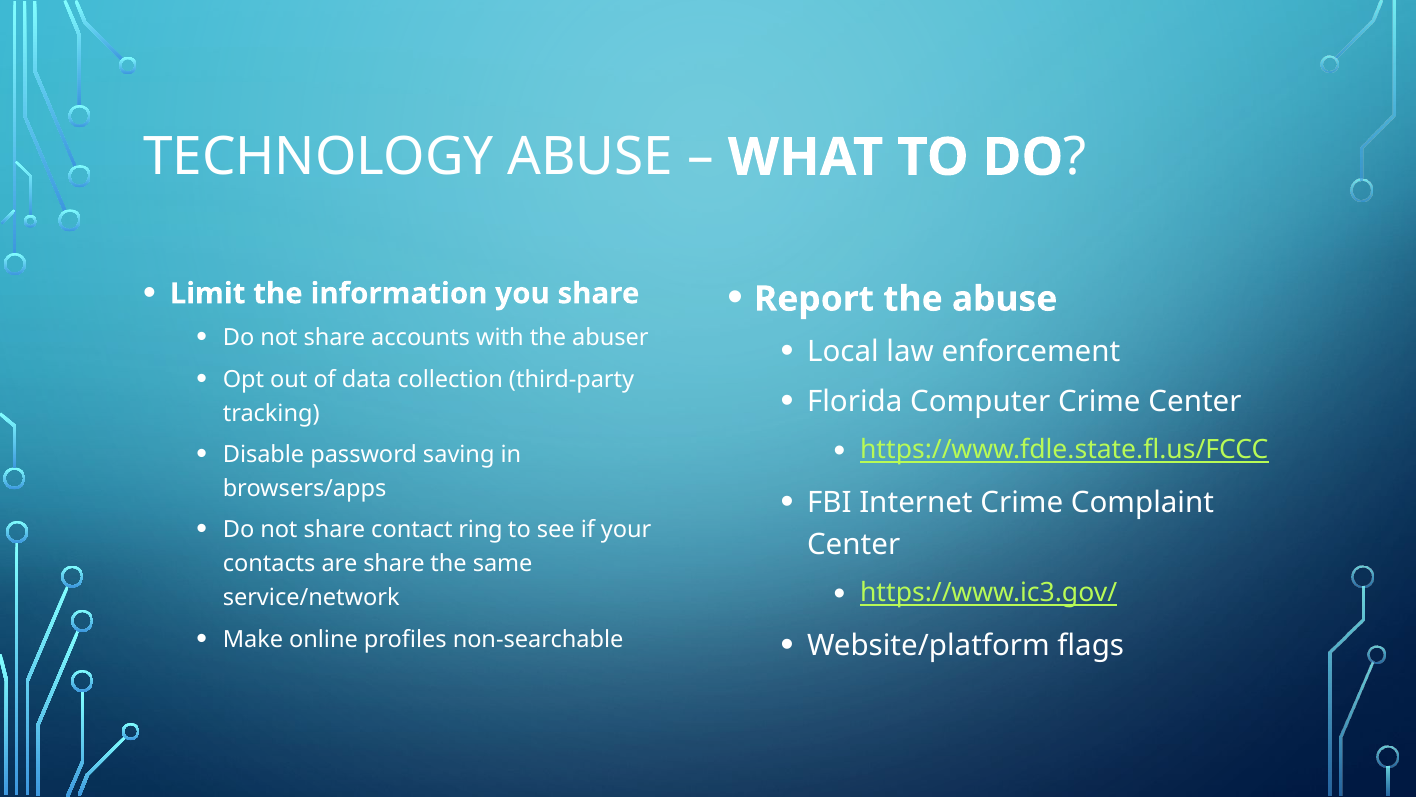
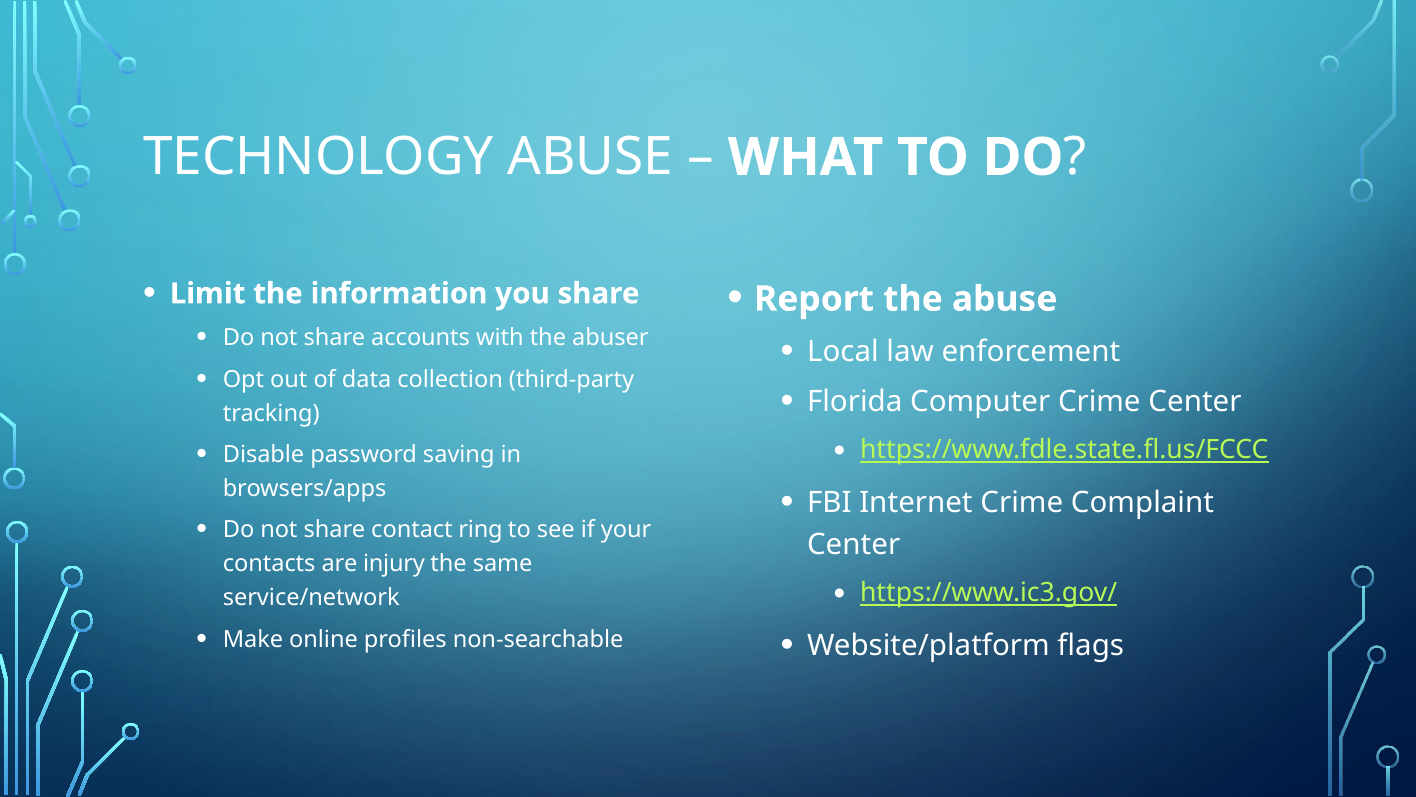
are share: share -> injury (394, 564)
